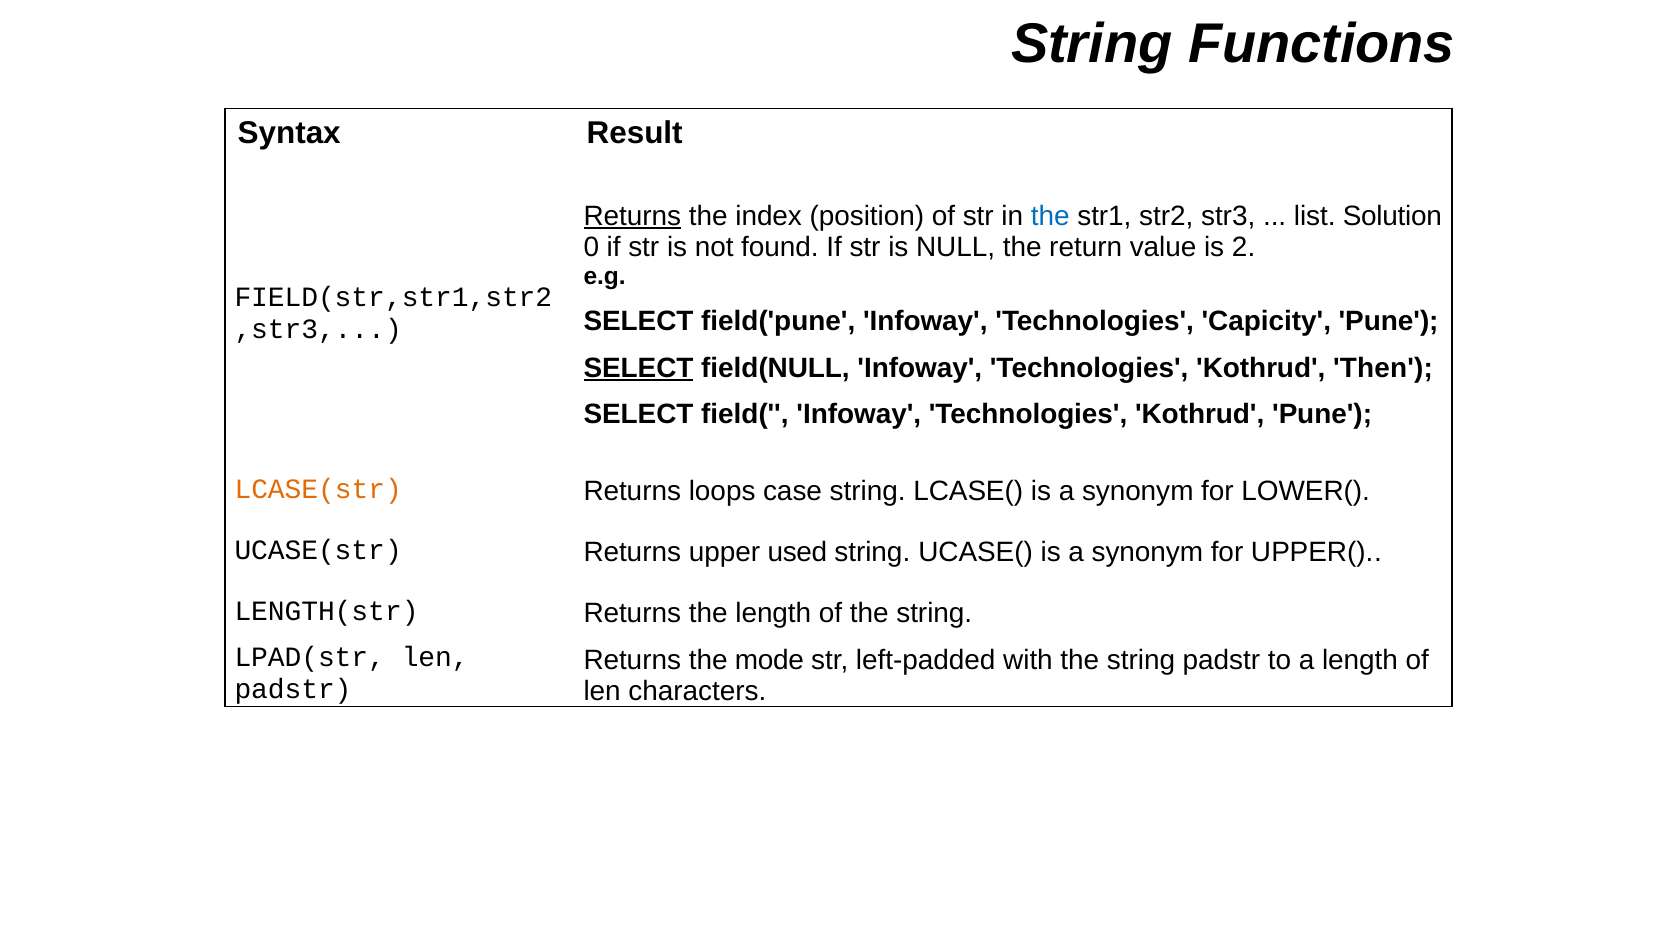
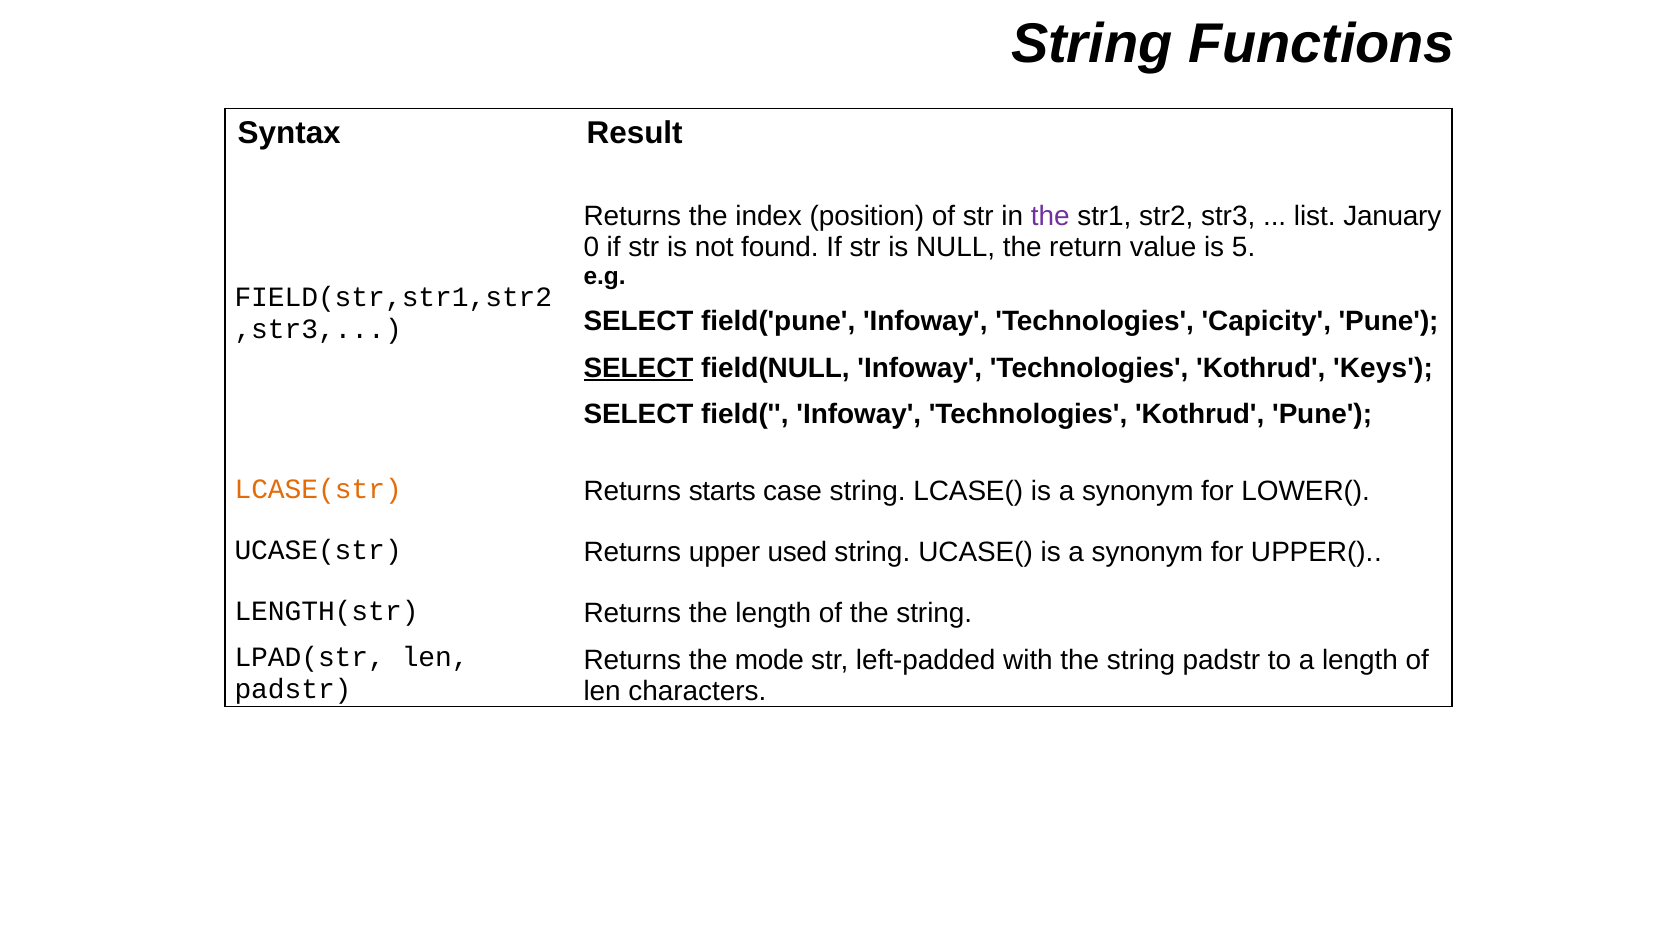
Returns underline: present -> none (632, 216)
the colour: blue -> purple (1050, 216)
Solution: Solution -> January (1392, 216)
2: 2 -> 5 (1244, 247)
Then: Then -> Keys (1383, 368)
loops: loops -> starts (722, 492)
